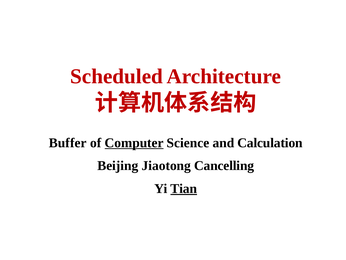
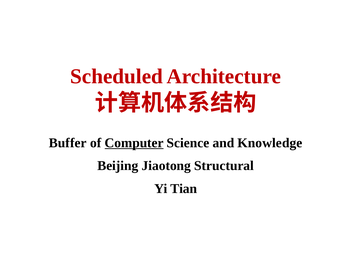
Calculation: Calculation -> Knowledge (270, 143)
Cancelling: Cancelling -> Structural (224, 165)
Tian underline: present -> none (184, 188)
